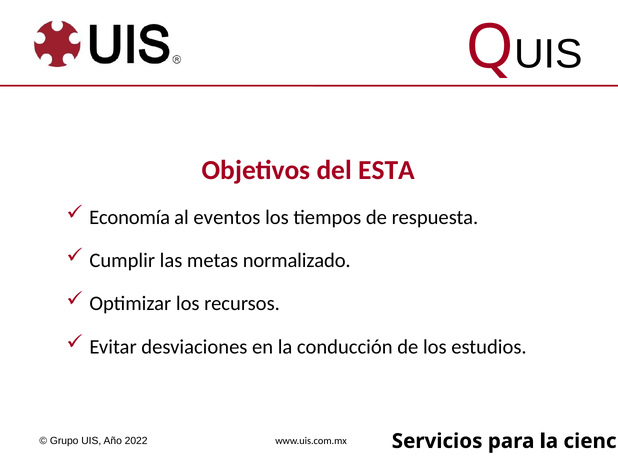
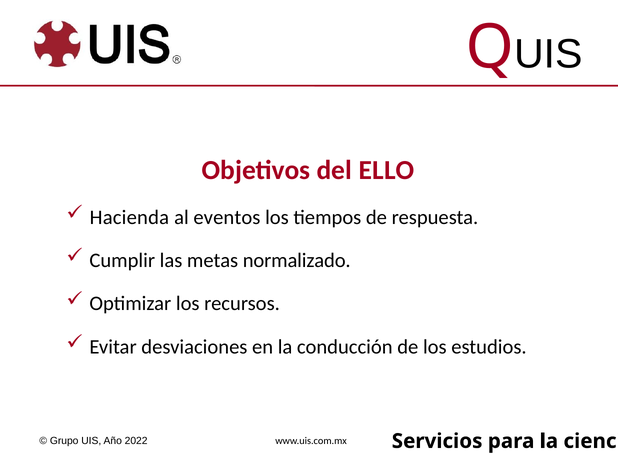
ESTA: ESTA -> ELLO (387, 171)
Economía: Economía -> Hacienda (129, 217)
